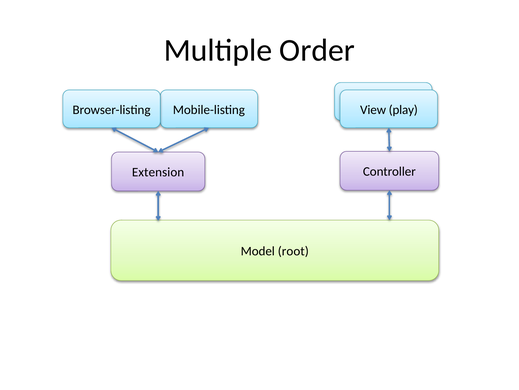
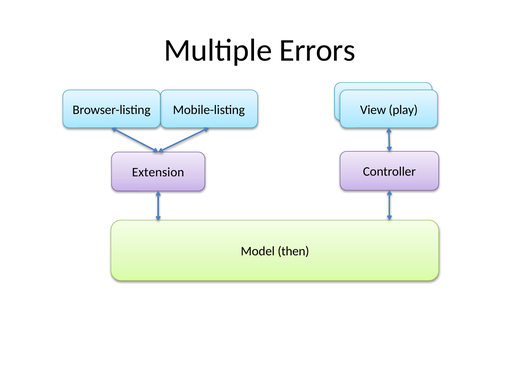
Order: Order -> Errors (317, 50)
root: root -> then (293, 251)
